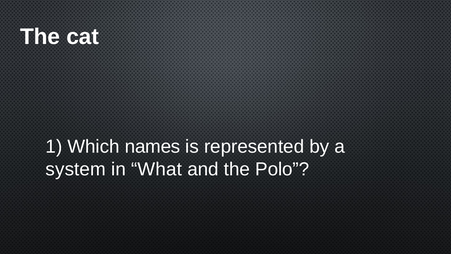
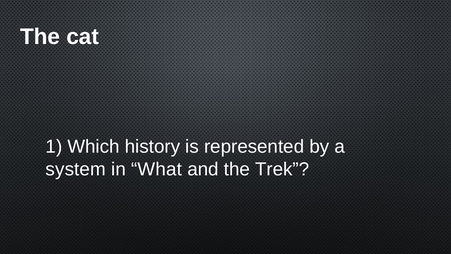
names: names -> history (152, 146)
Polo: Polo -> Trek (282, 169)
